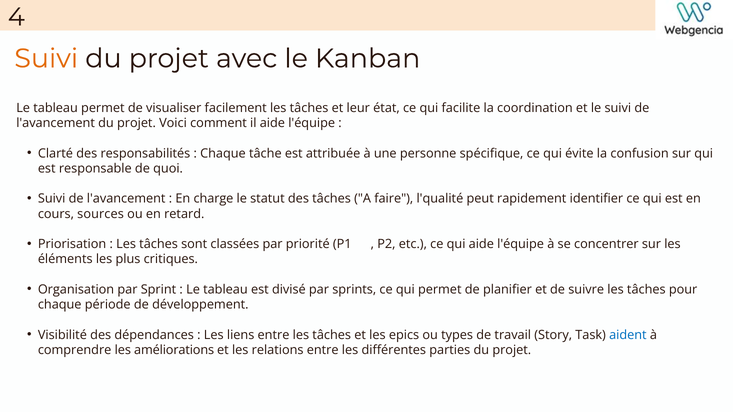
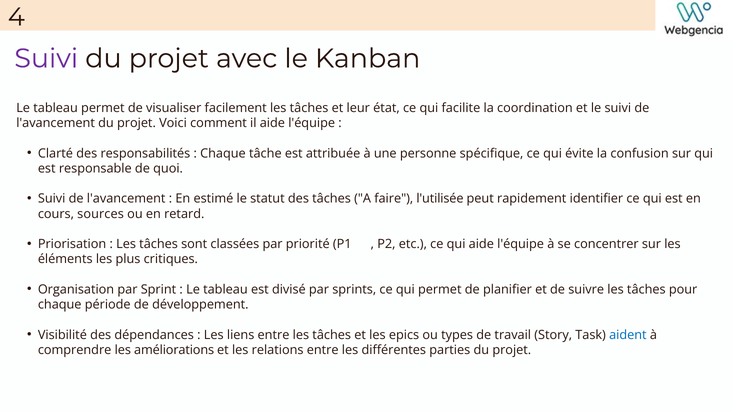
Suivi colour: orange -> purple (46, 59)
charge: charge -> estimé (213, 199)
l'qualité: l'qualité -> l'utilisée (440, 199)
